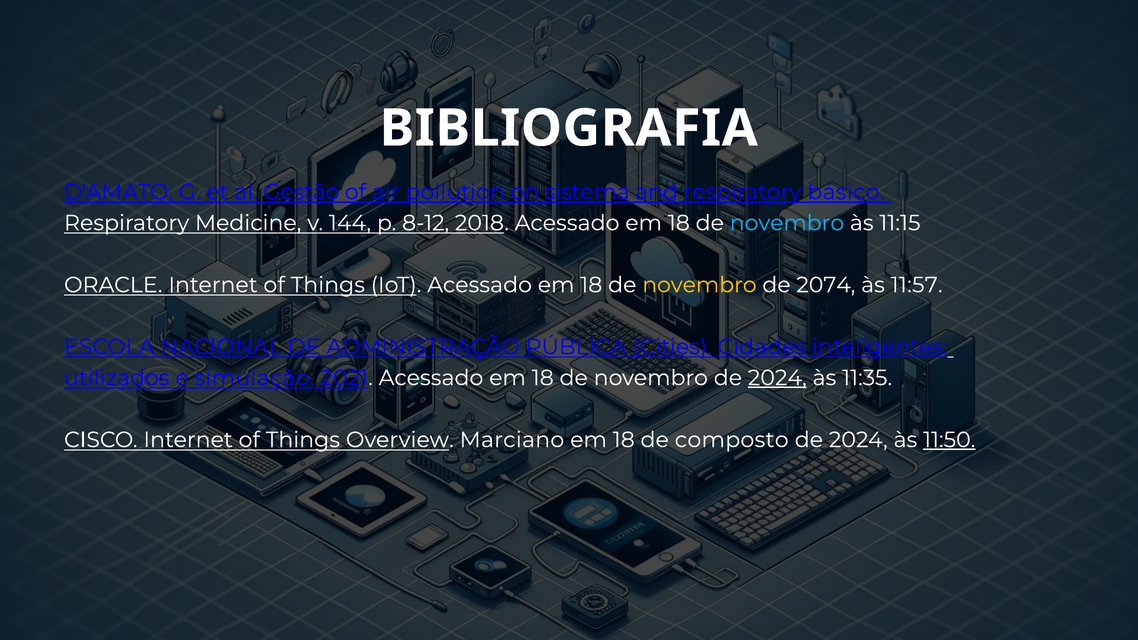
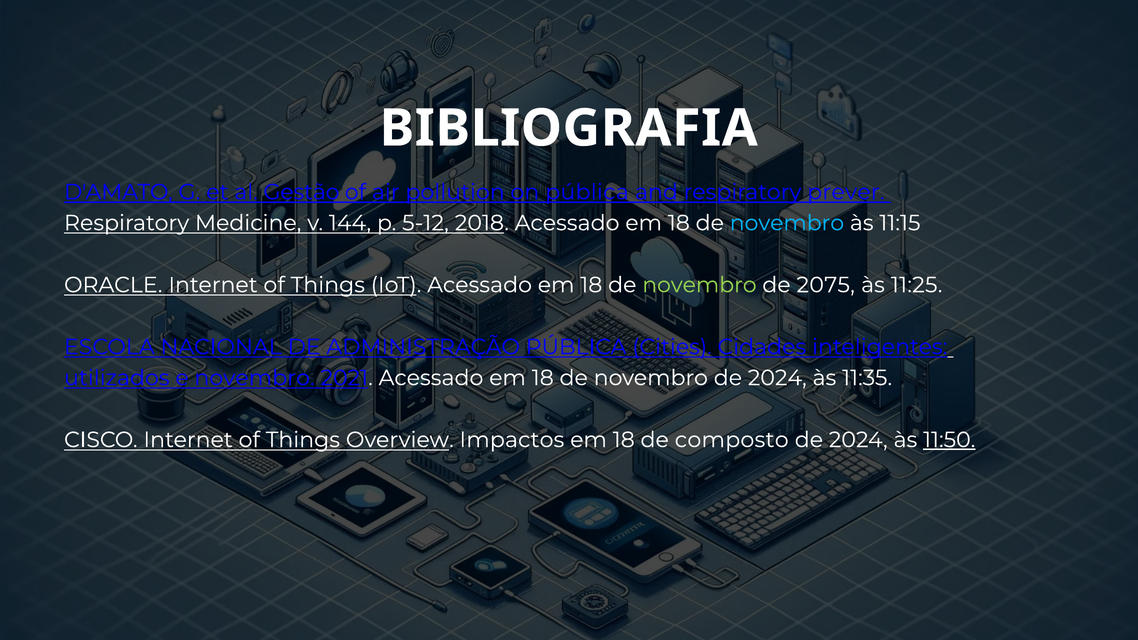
on sistema: sistema -> pública (587, 192)
básico: básico -> prever (846, 192)
8-12: 8-12 -> 5-12 (425, 223)
novembro colour: yellow -> light green (699, 285)
2074: 2074 -> 2075 (826, 285)
11:57: 11:57 -> 11:25 (917, 285)
e simulação: simulação -> novembro (255, 378)
2024 underline: present -> none (777, 378)
Marciano: Marciano -> Impactos (512, 440)
